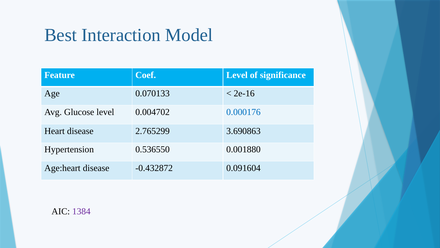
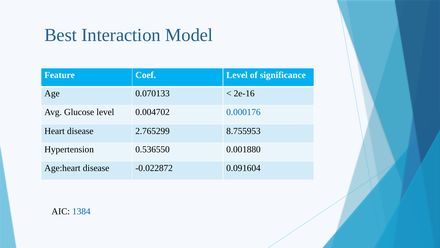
3.690863: 3.690863 -> 8.755953 (243, 131)
-0.432872: -0.432872 -> -0.022872 (154, 168)
1384 colour: purple -> blue (81, 211)
